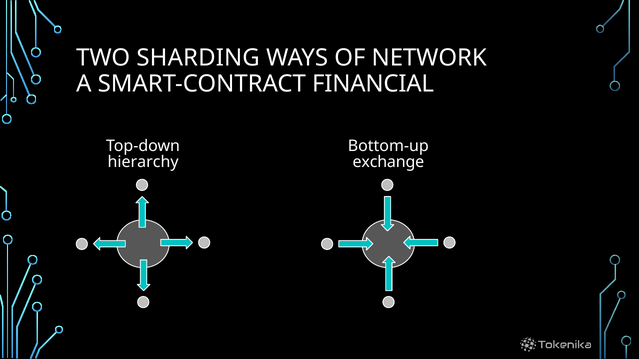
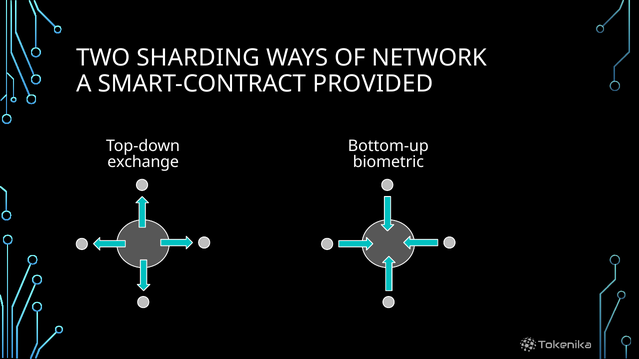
FINANCIAL: FINANCIAL -> PROVIDED (373, 84)
hierarchy: hierarchy -> exchange (143, 162)
exchange: exchange -> biometric (388, 162)
